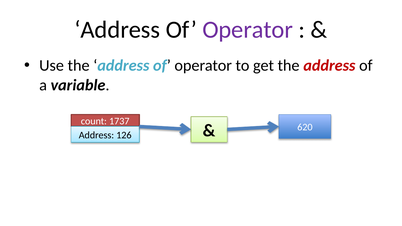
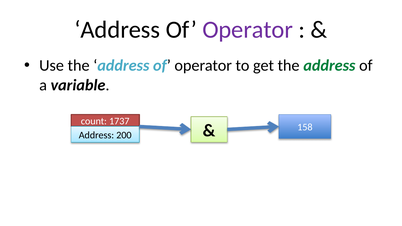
address colour: red -> green (329, 66)
126: 126 -> 200 (124, 135)
620: 620 -> 158 (305, 127)
